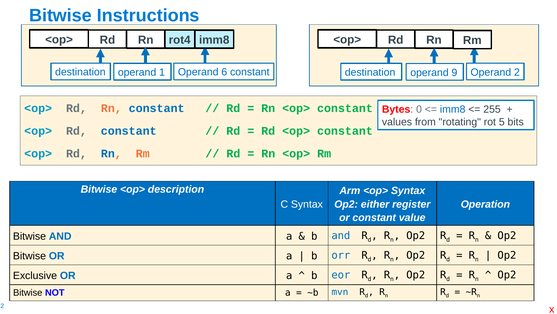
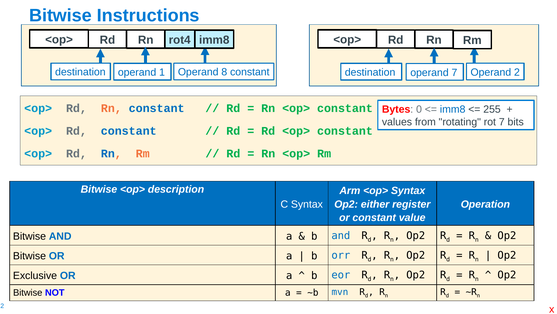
6: 6 -> 8 (224, 72)
operand 9: 9 -> 7 (454, 72)
rot 5: 5 -> 7 (502, 122)
